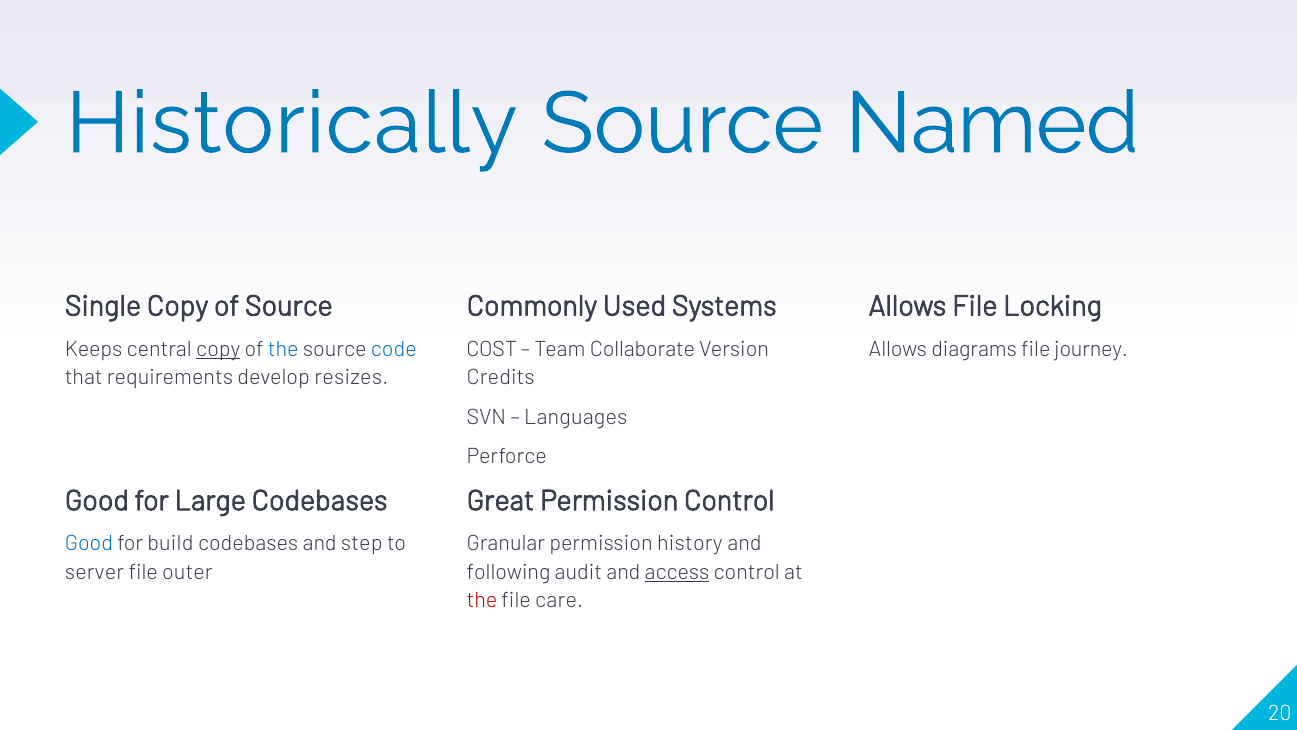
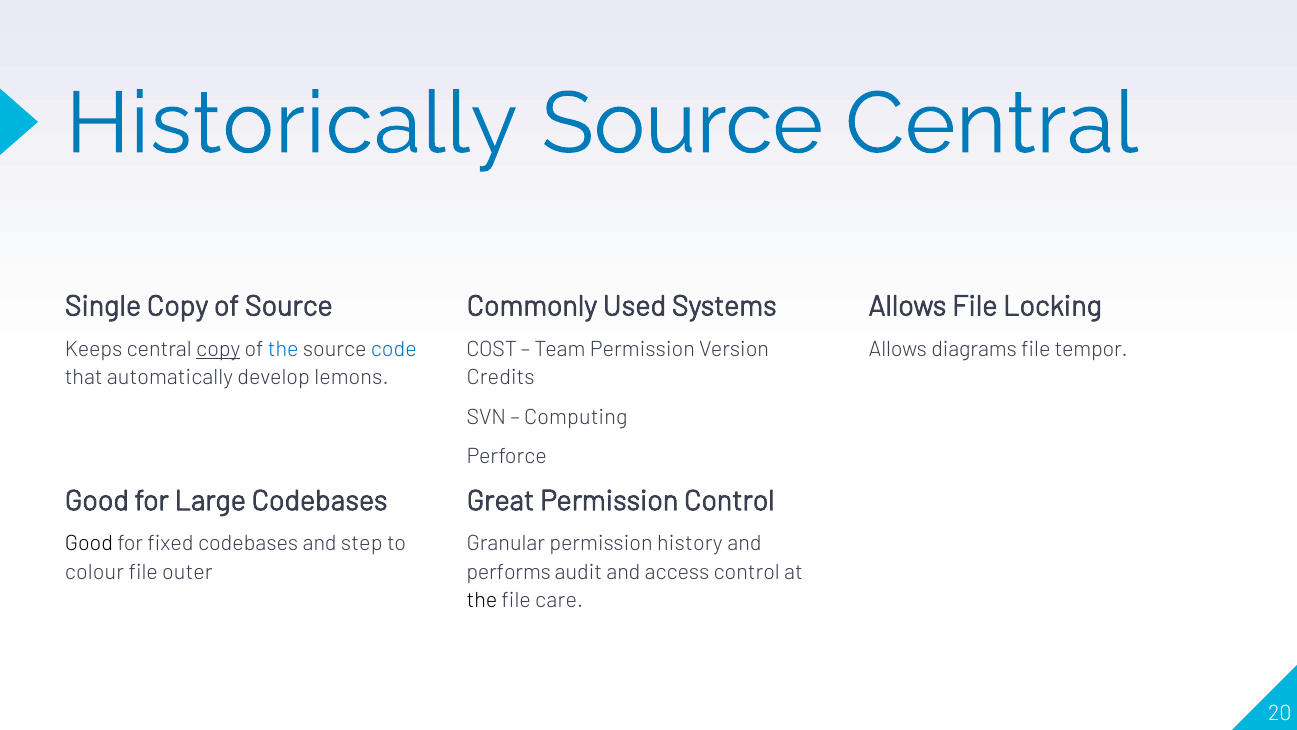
Source Named: Named -> Central (992, 124)
Team Collaborate: Collaborate -> Permission (642, 349)
journey: journey -> tempor (1091, 349)
requirements: requirements -> automatically (170, 377)
resizes: resizes -> lemons (351, 377)
Languages: Languages -> Computing (576, 417)
Good colour: blue -> black (89, 543)
build: build -> fixed (170, 543)
server: server -> colour (94, 572)
following: following -> performs (509, 572)
access underline: present -> none (677, 572)
the colour: red -> black (482, 600)
